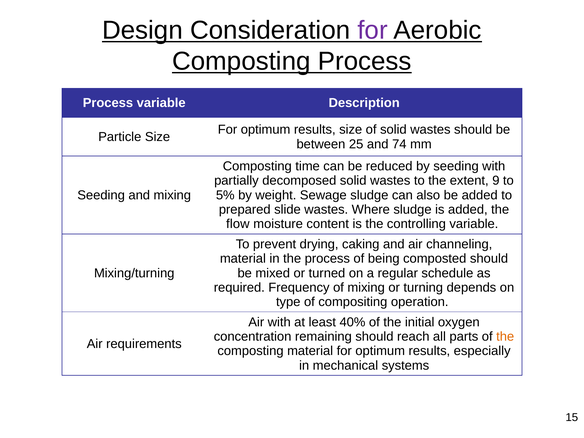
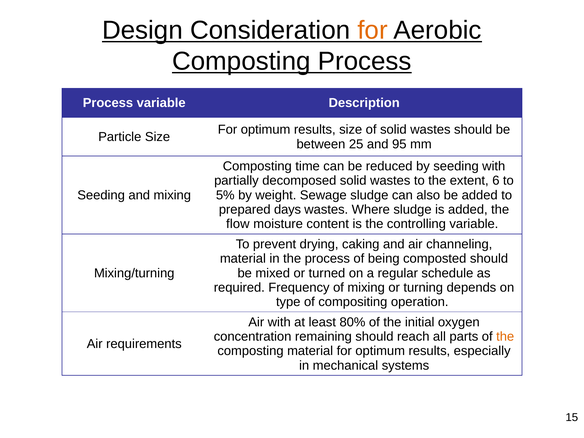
for colour: purple -> orange (373, 30)
74: 74 -> 95 (399, 144)
9: 9 -> 6 (496, 181)
slide: slide -> days (288, 210)
40%: 40% -> 80% (352, 322)
